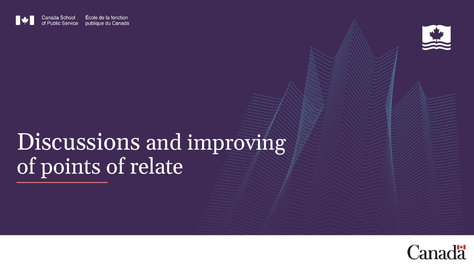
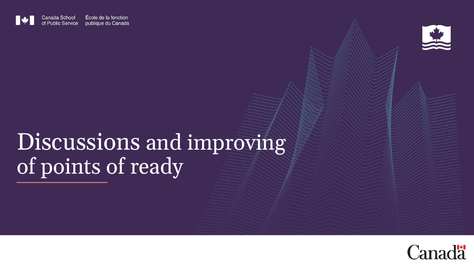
relate: relate -> ready (157, 166)
